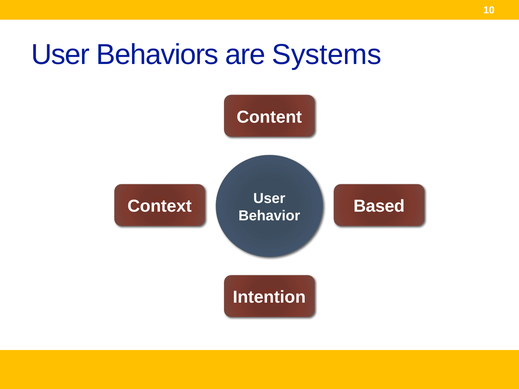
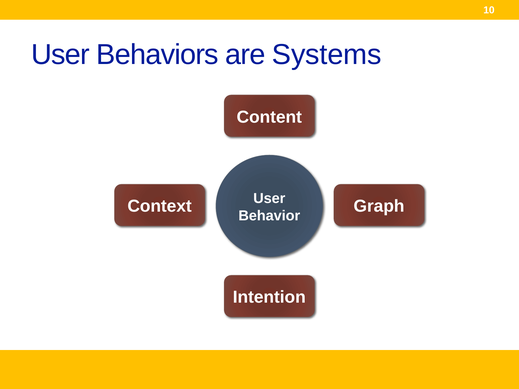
Based: Based -> Graph (379, 206)
